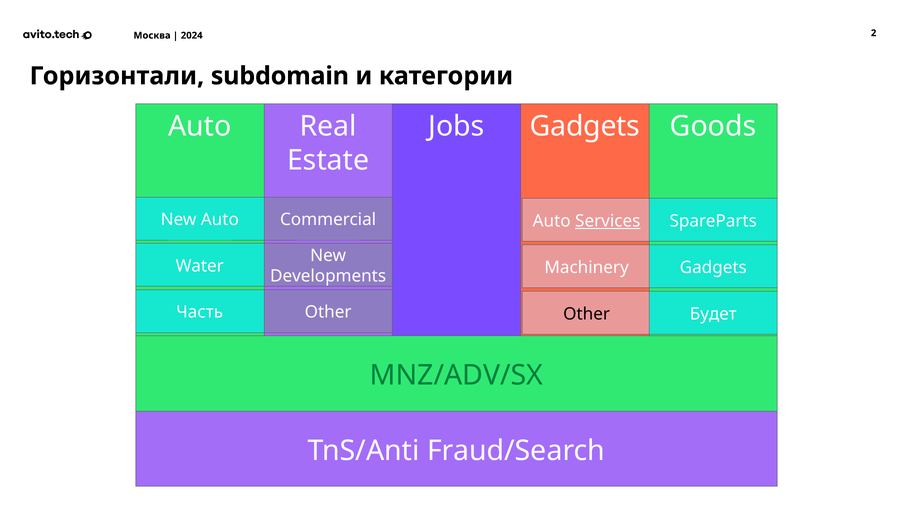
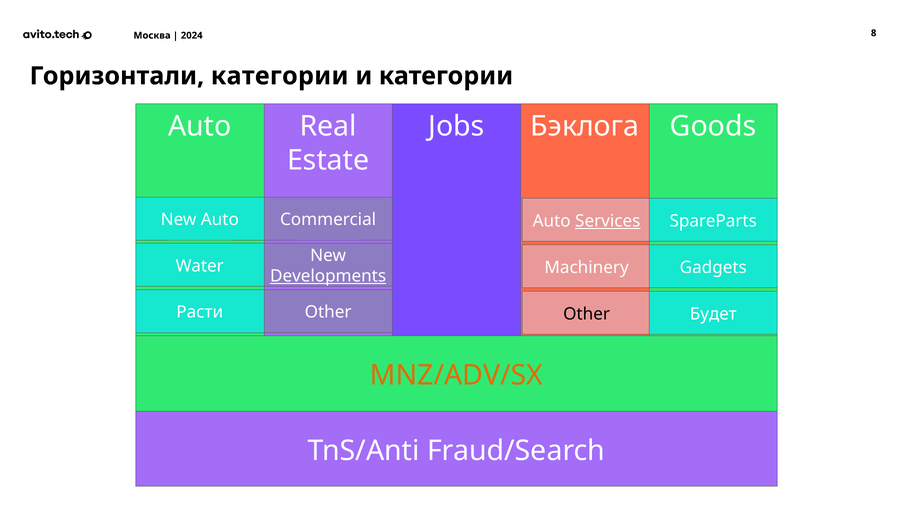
2: 2 -> 8 (874, 33)
Горизонтали subdomain: subdomain -> категории (280, 76)
Jobs Gadgets: Gadgets -> Бэклога (585, 126)
Developments underline: none -> present (328, 276)
Часть: Часть -> Расти (200, 312)
MNZ/ADV/SX colour: green -> orange (457, 375)
